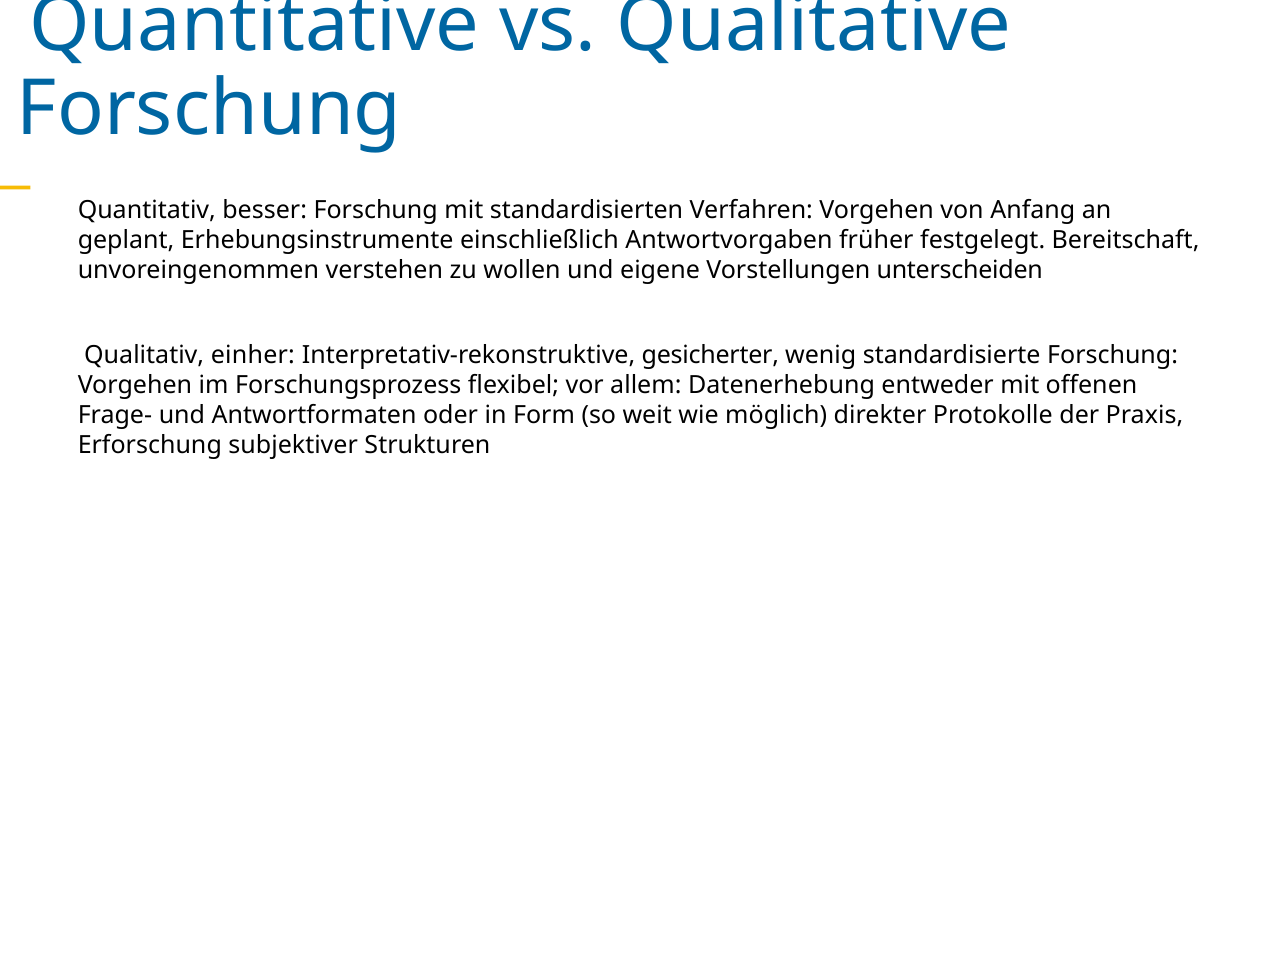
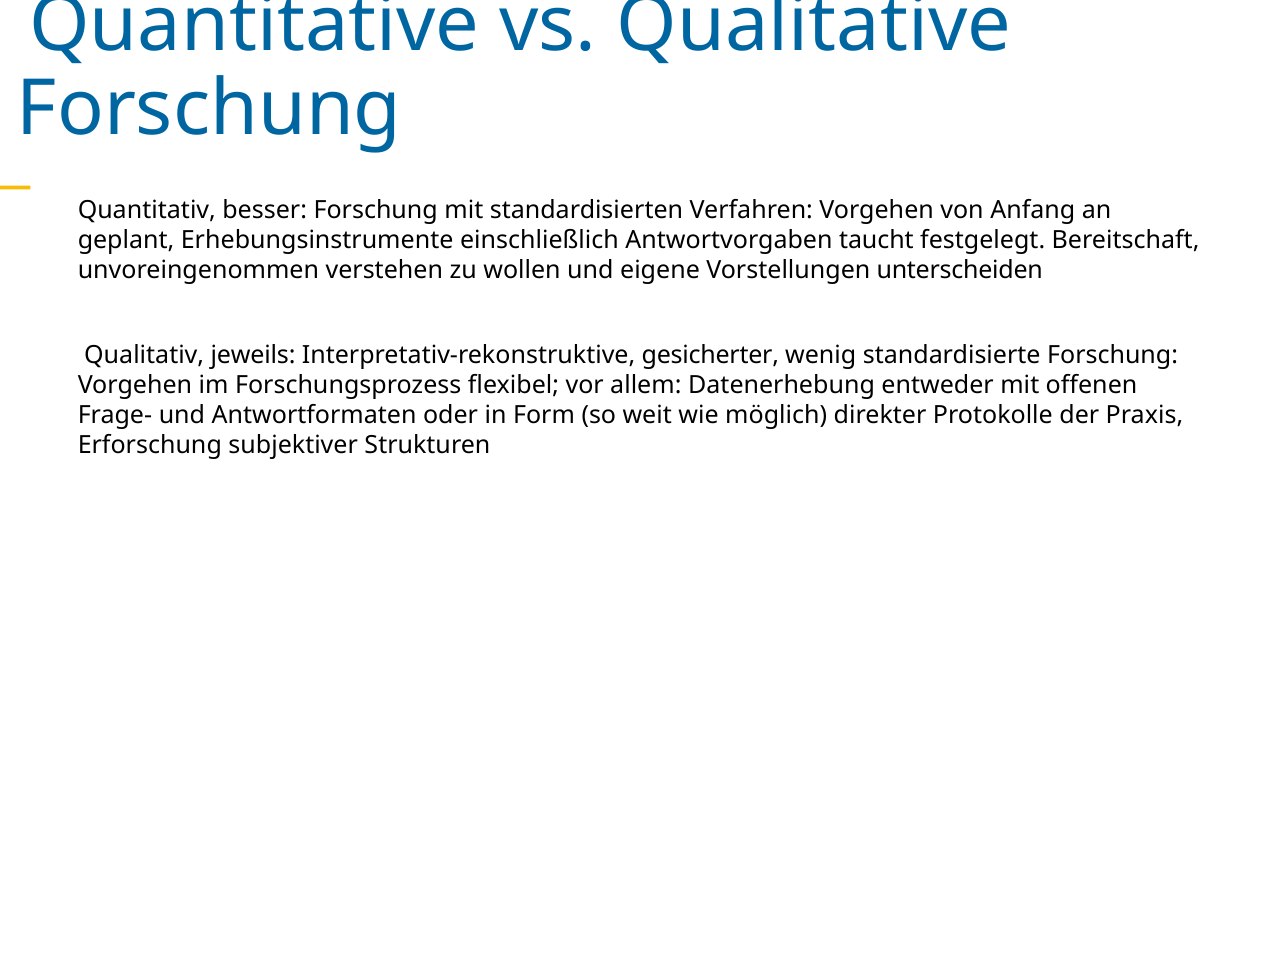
früher: früher -> taucht (876, 241)
einher: einher -> jeweils (253, 356)
